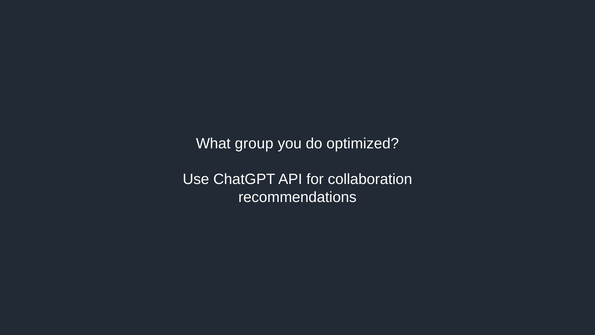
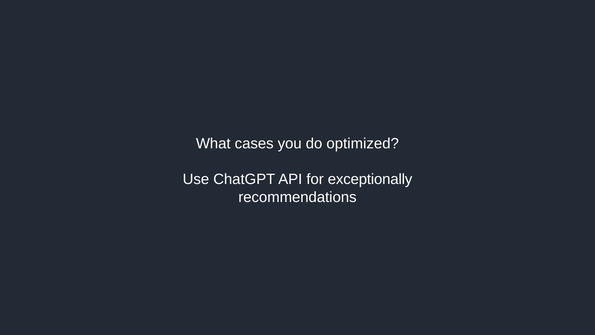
group: group -> cases (254, 143)
collaboration: collaboration -> exceptionally (370, 179)
